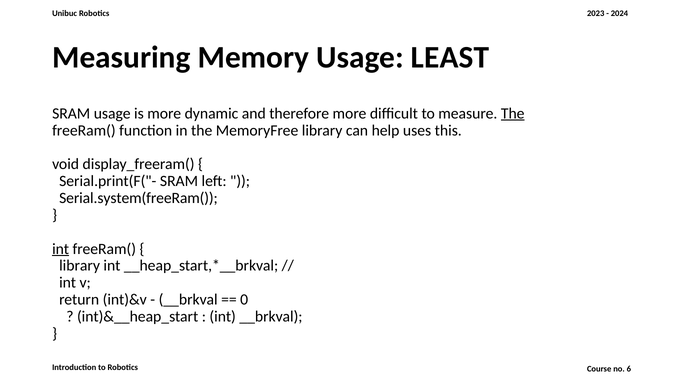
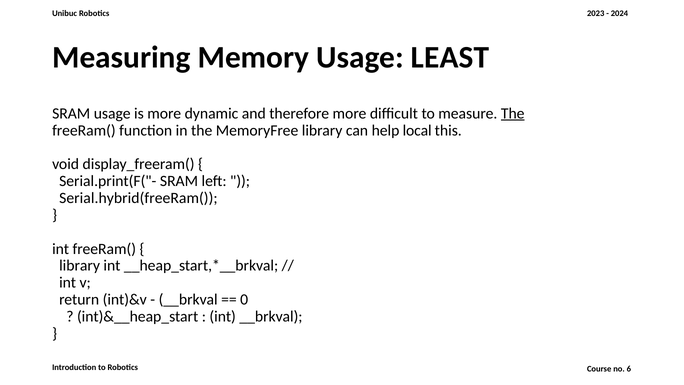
uses: uses -> local (417, 130)
Serial.system(freeRam(: Serial.system(freeRam( -> Serial.hybrid(freeRam( (138, 198)
int underline: present -> none (61, 249)
